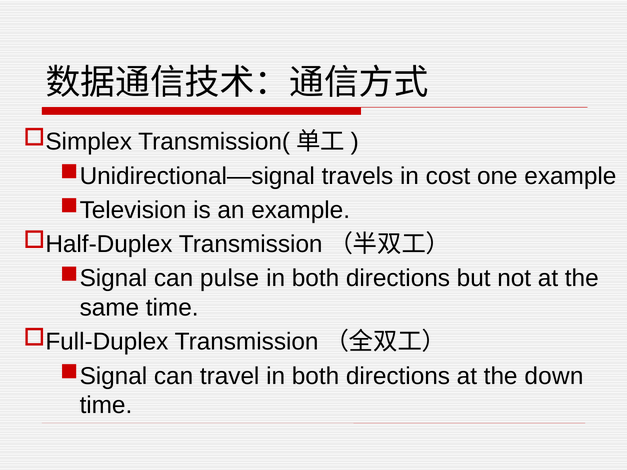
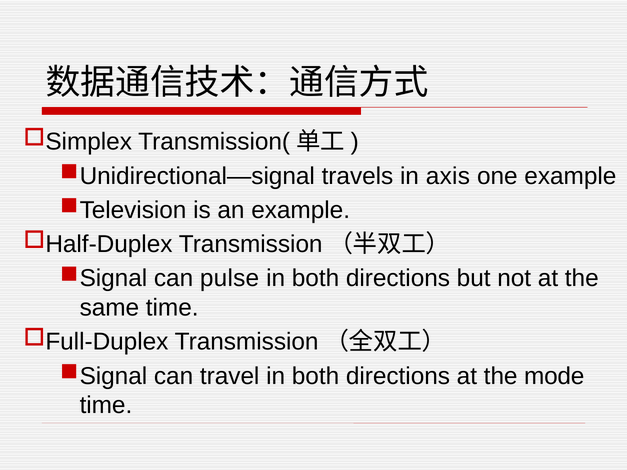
cost: cost -> axis (448, 176)
down: down -> mode (554, 376)
